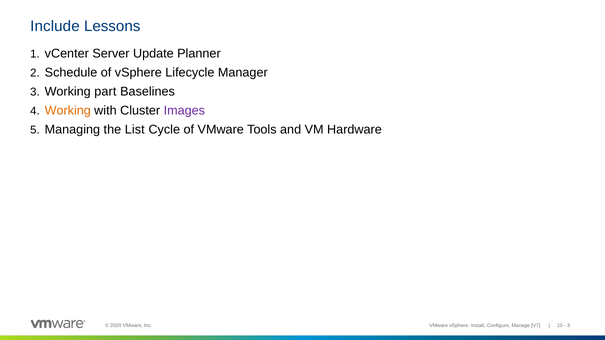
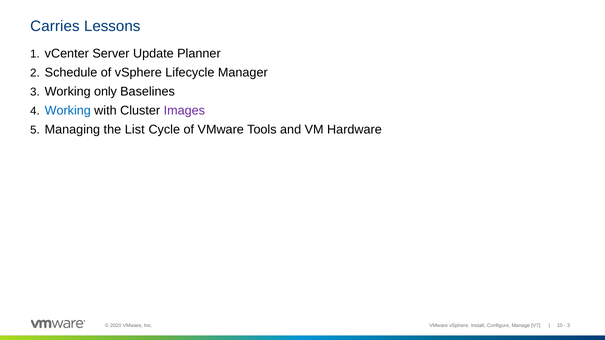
Include: Include -> Carries (55, 26)
part: part -> only (105, 92)
Working colour: orange -> blue (68, 111)
